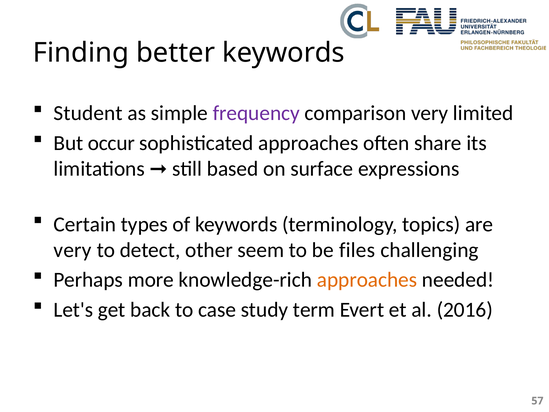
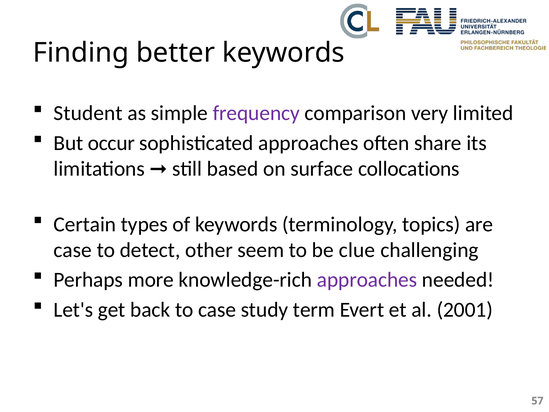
expressions: expressions -> collocations (409, 169)
very: very -> case (73, 250)
files: files -> clue (357, 250)
approaches colour: orange -> purple (367, 280)
2016: 2016 -> 2001 (465, 310)
